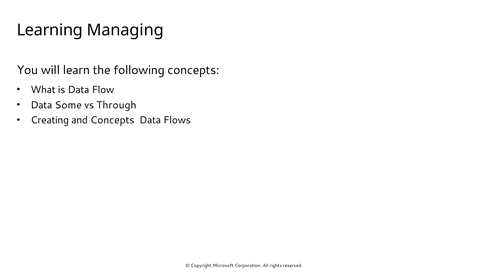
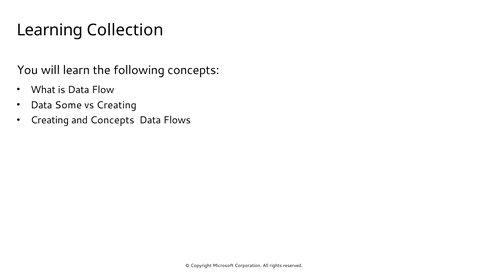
Managing: Managing -> Collection (125, 30)
vs Through: Through -> Creating (116, 105)
